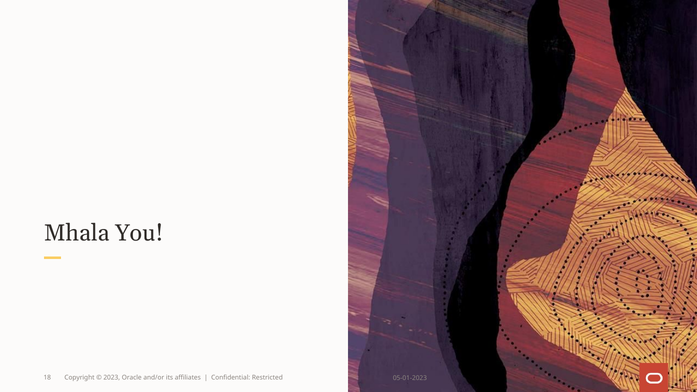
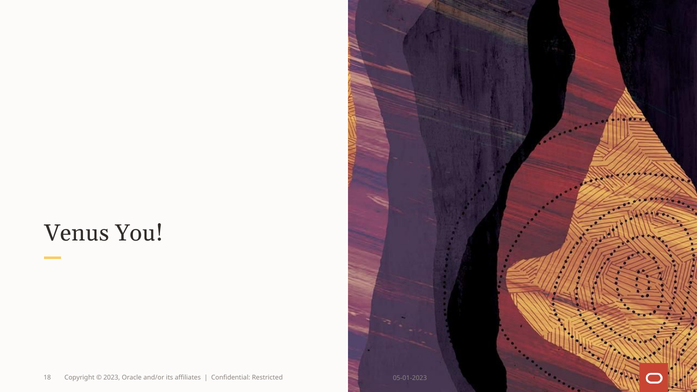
Mhala: Mhala -> Venus (77, 233)
